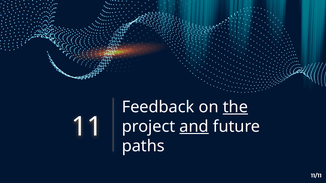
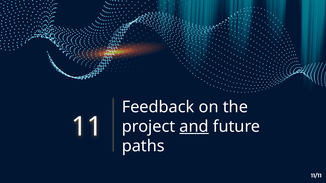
the underline: present -> none (235, 107)
